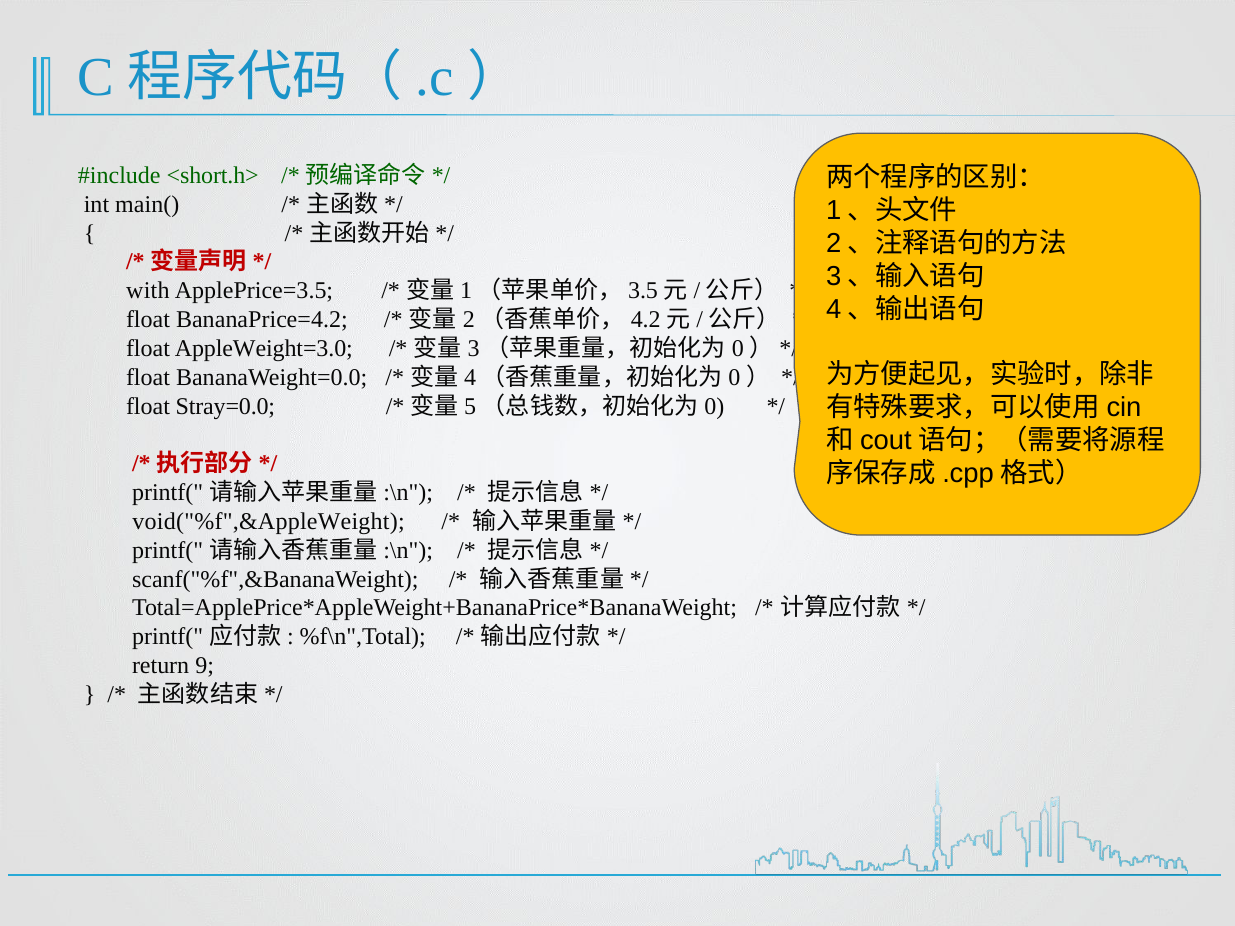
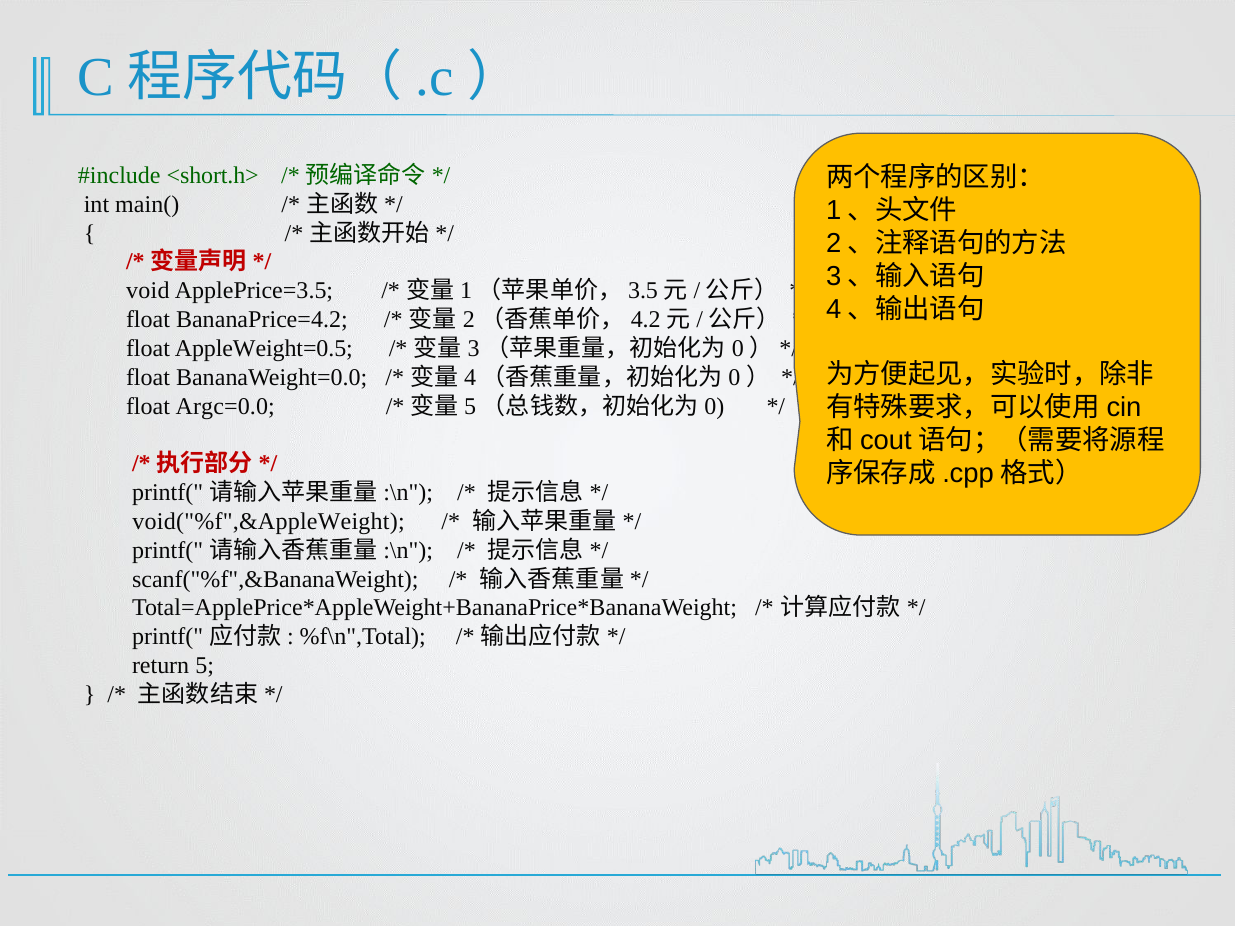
with: with -> void (148, 291)
AppleWeight=3.0: AppleWeight=3.0 -> AppleWeight=0.5 (264, 349)
Stray=0.0: Stray=0.0 -> Argc=0.0 (225, 406)
9: 9 -> 5 (205, 666)
